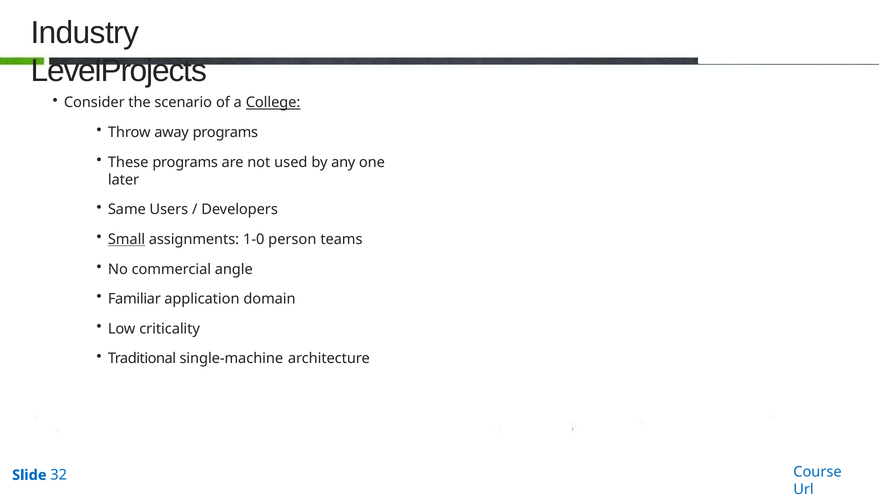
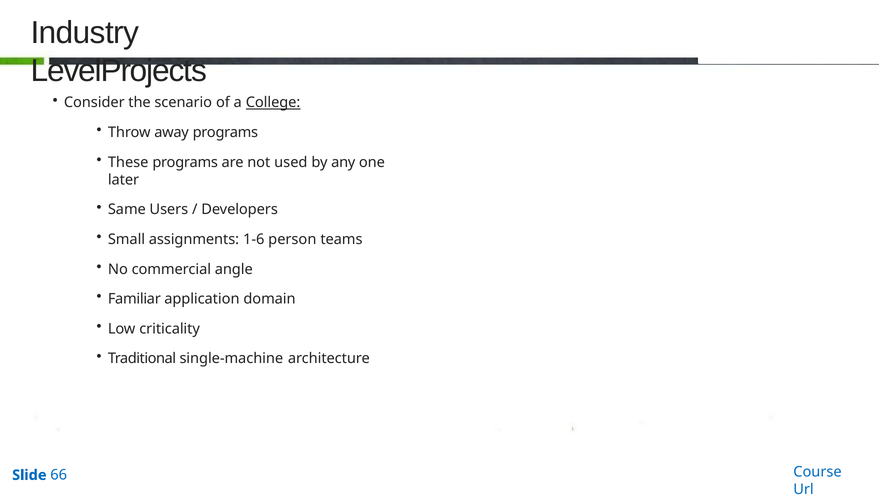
Small underline: present -> none (127, 240)
1-0: 1-0 -> 1-6 (254, 240)
32: 32 -> 66 (59, 475)
